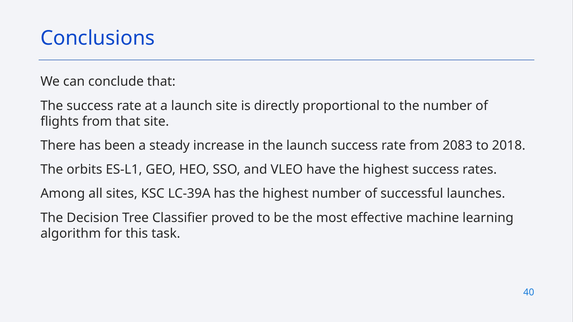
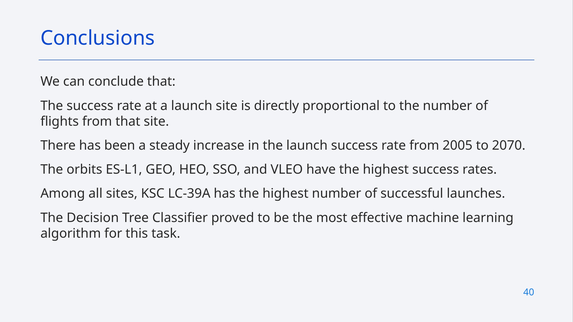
2083: 2083 -> 2005 (458, 146)
2018: 2018 -> 2070 (509, 146)
